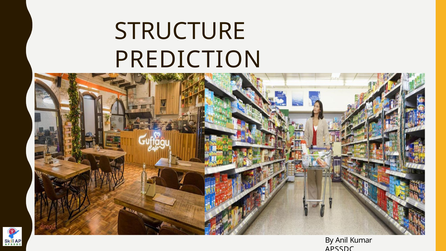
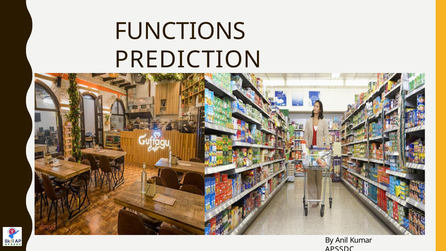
STRUCTURE: STRUCTURE -> FUNCTIONS (180, 31)
